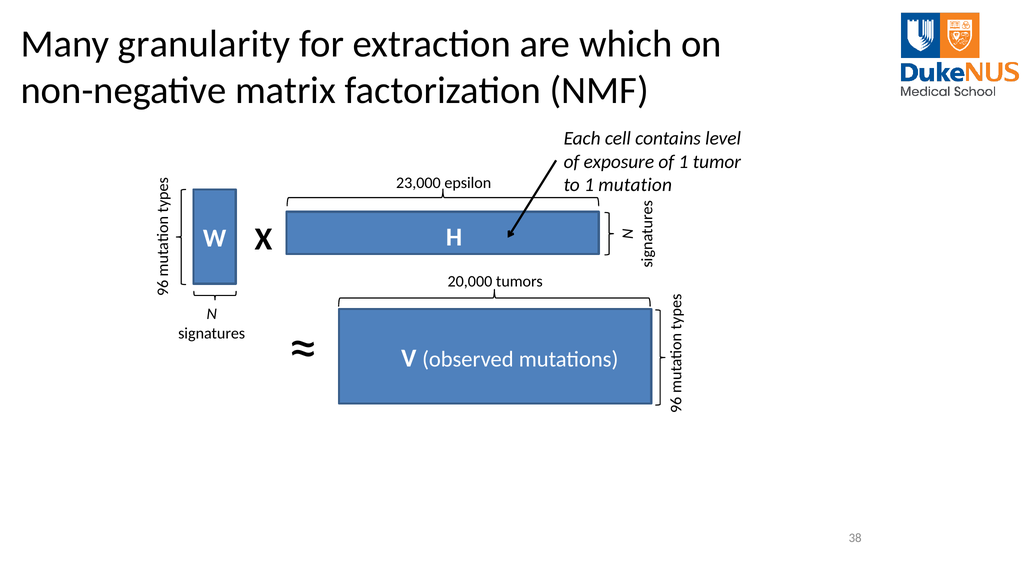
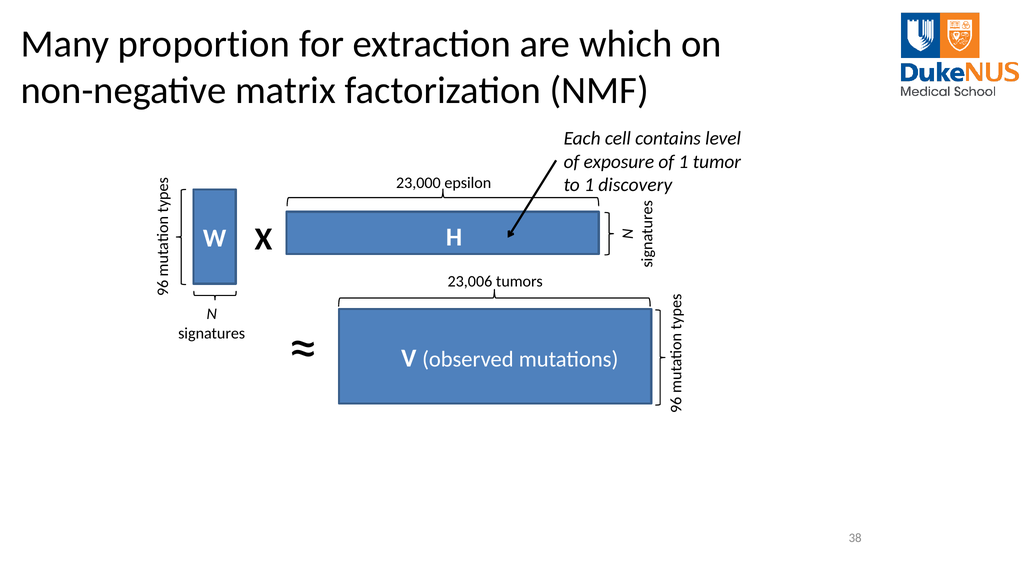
granularity: granularity -> proportion (204, 44)
mutation: mutation -> discovery (635, 185)
20,000: 20,000 -> 23,006 (470, 281)
